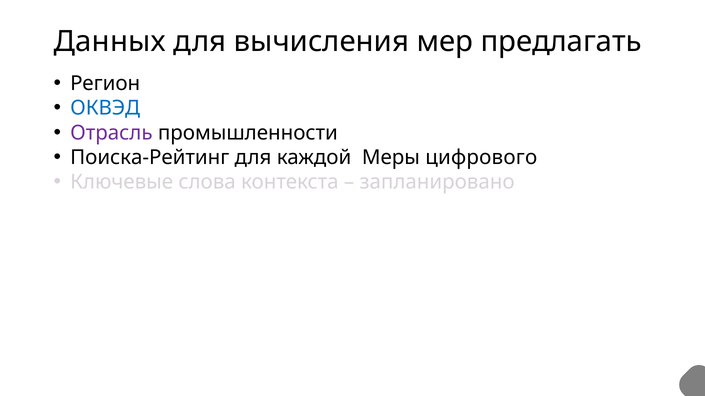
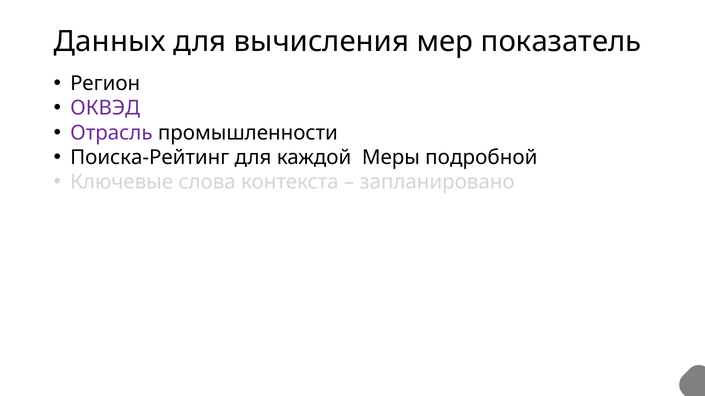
предлагать: предлагать -> показатель (561, 42)
ОКВЭД colour: blue -> purple (105, 108)
цифрового: цифрового -> подробной (481, 158)
